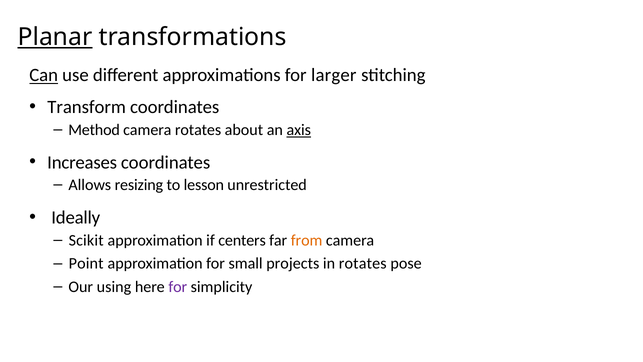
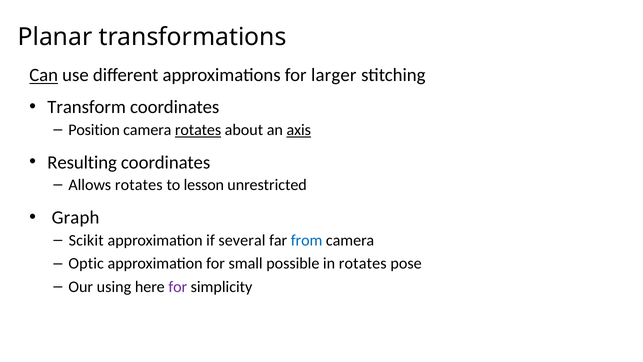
Planar underline: present -> none (55, 37)
Method: Method -> Position (94, 130)
rotates underline: none -> present (198, 130)
Increases: Increases -> Resulting (82, 162)
Allows resizing: resizing -> rotates (139, 185)
Ideally: Ideally -> Graph (76, 217)
centers: centers -> several (242, 240)
from colour: orange -> blue (307, 240)
Point: Point -> Optic (86, 263)
projects: projects -> possible (293, 263)
